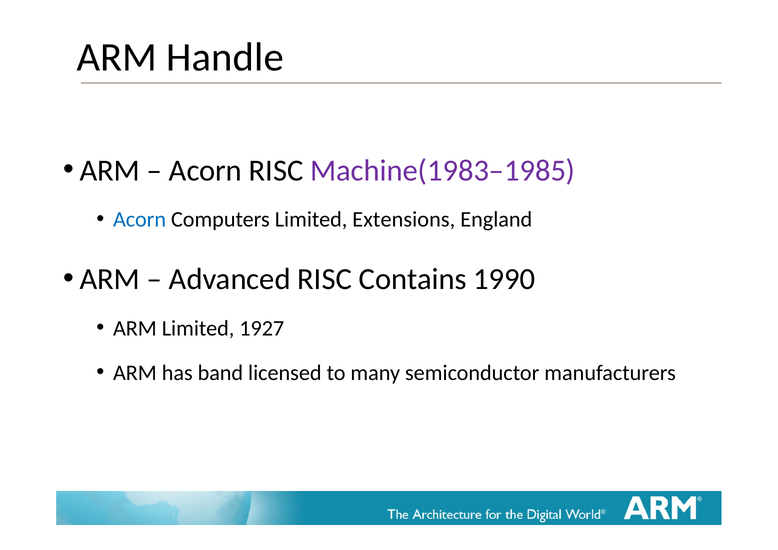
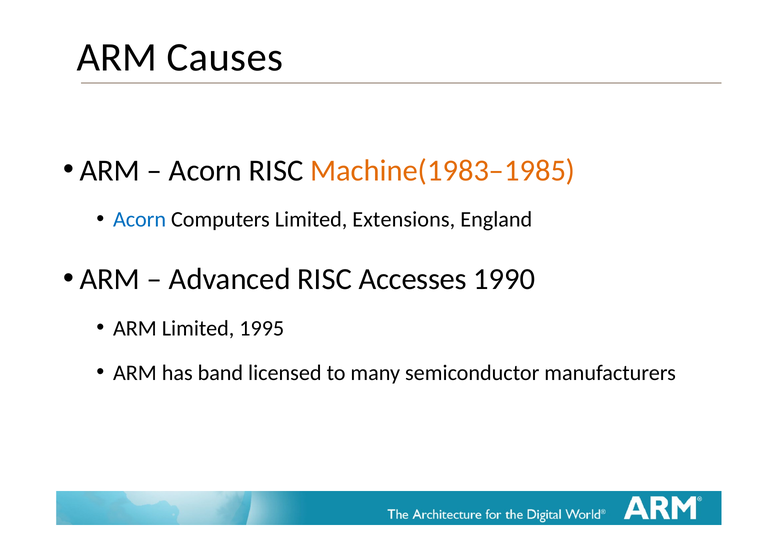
Handle: Handle -> Causes (225, 57)
Machine(1983–1985 colour: purple -> orange (443, 170)
Contains: Contains -> Accesses (413, 279)
1927: 1927 -> 1995 (262, 328)
